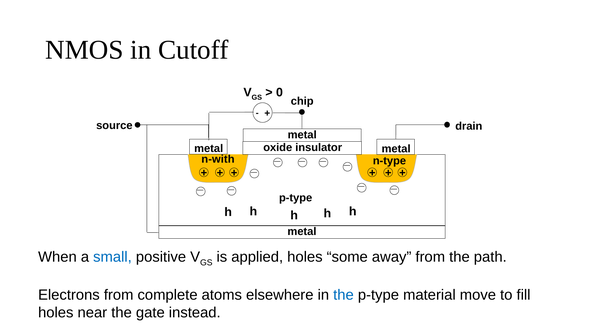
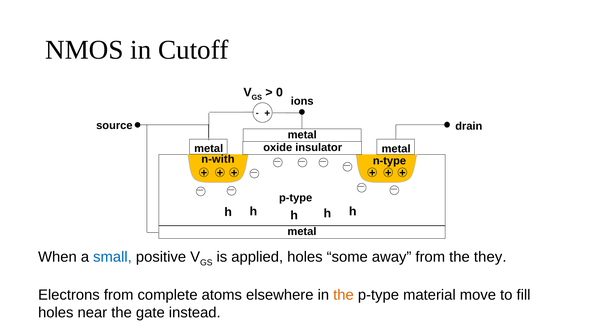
chip: chip -> ions (302, 101)
path: path -> they (490, 257)
the colour: blue -> orange (343, 295)
